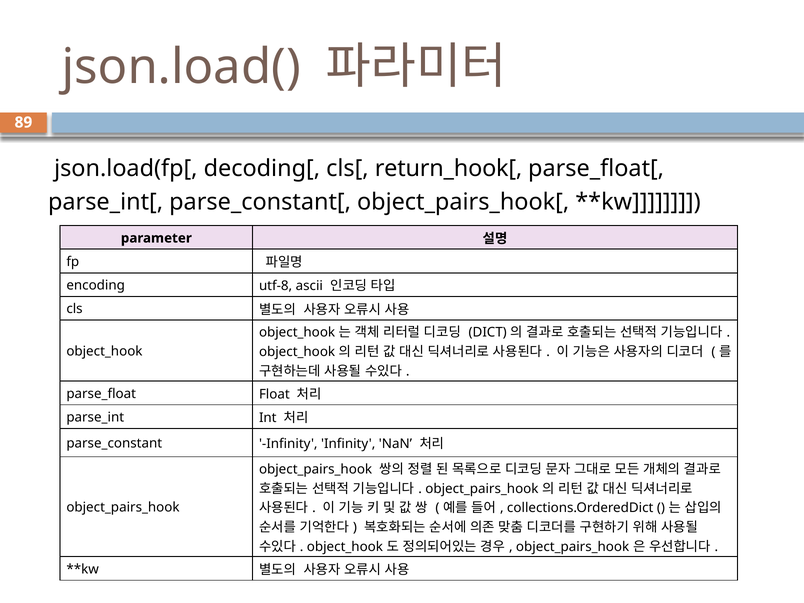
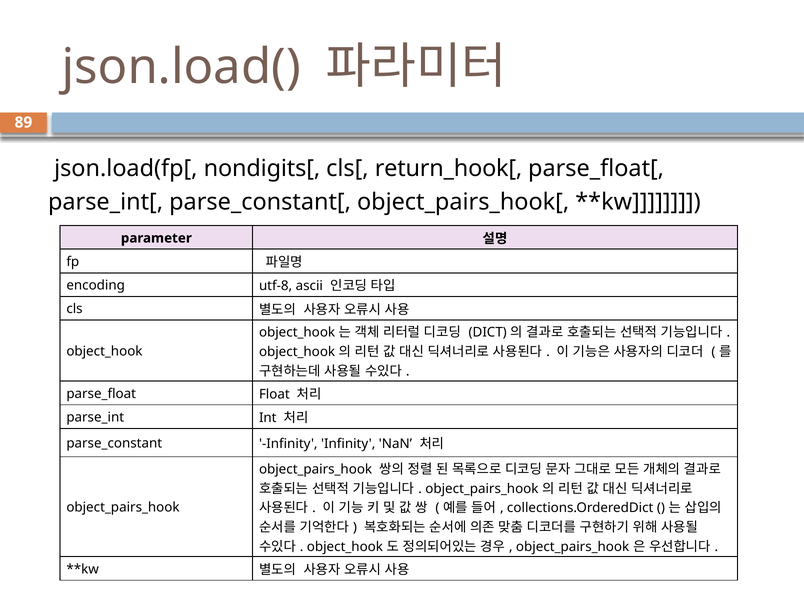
decoding[: decoding[ -> nondigits[ (262, 168)
